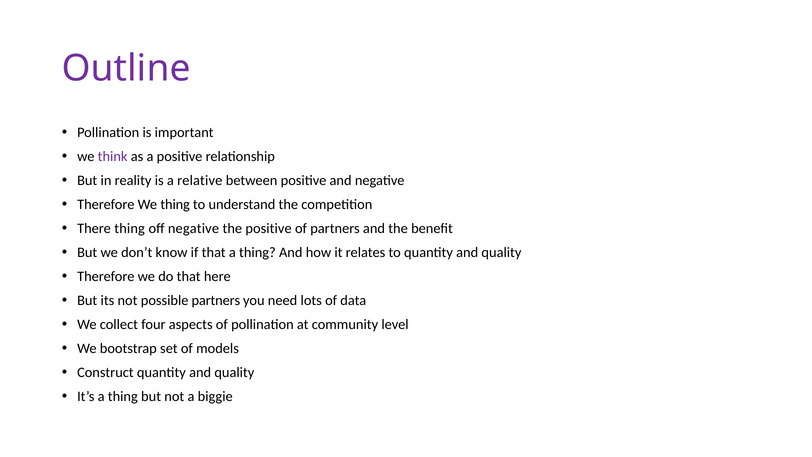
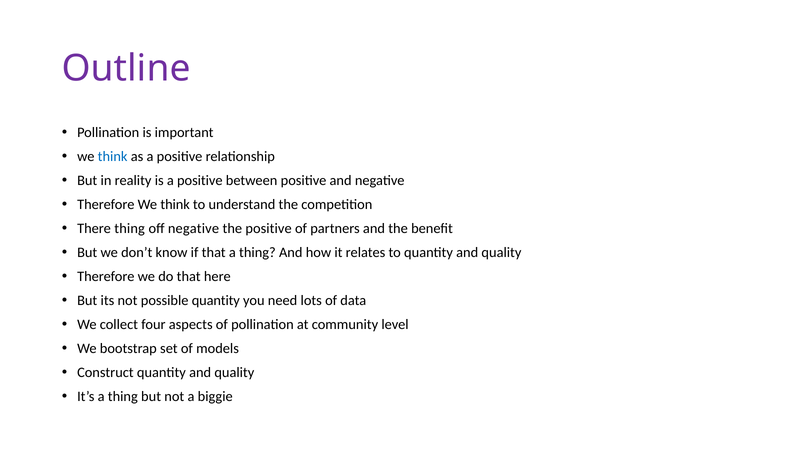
think colour: purple -> blue (113, 156)
is a relative: relative -> positive (200, 180)
Therefore We thing: thing -> think (175, 204)
possible partners: partners -> quantity (216, 300)
